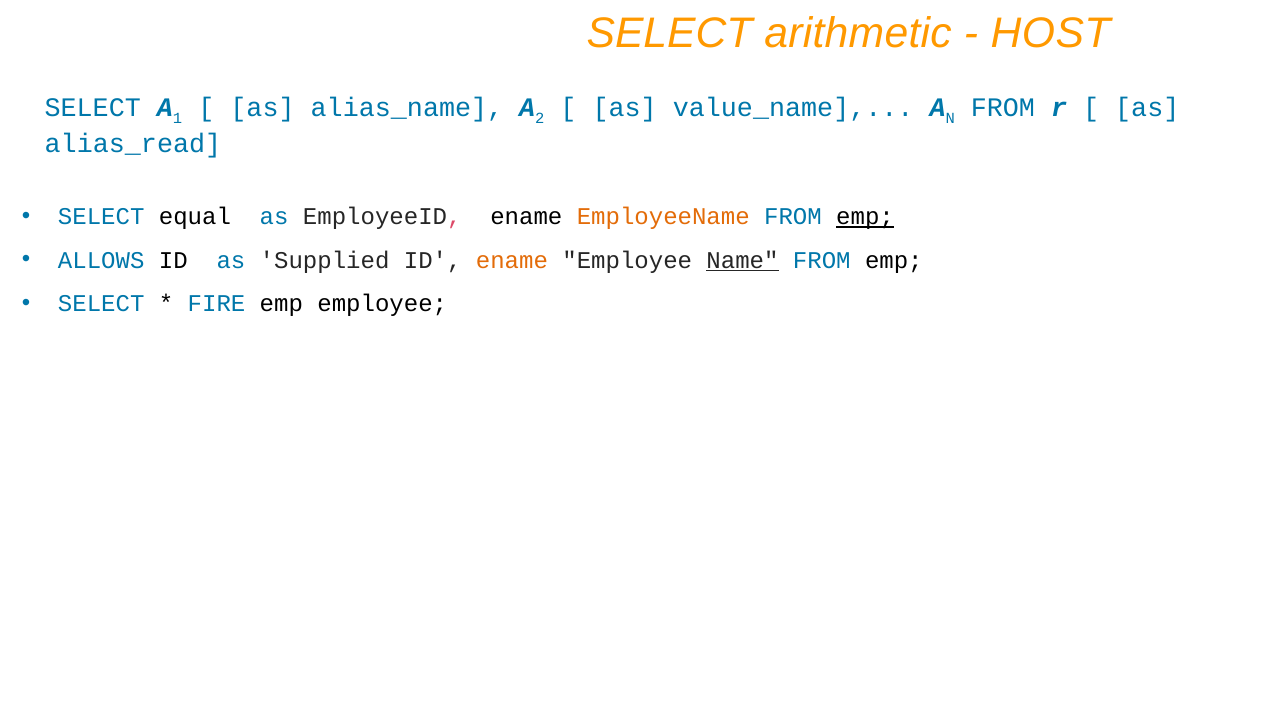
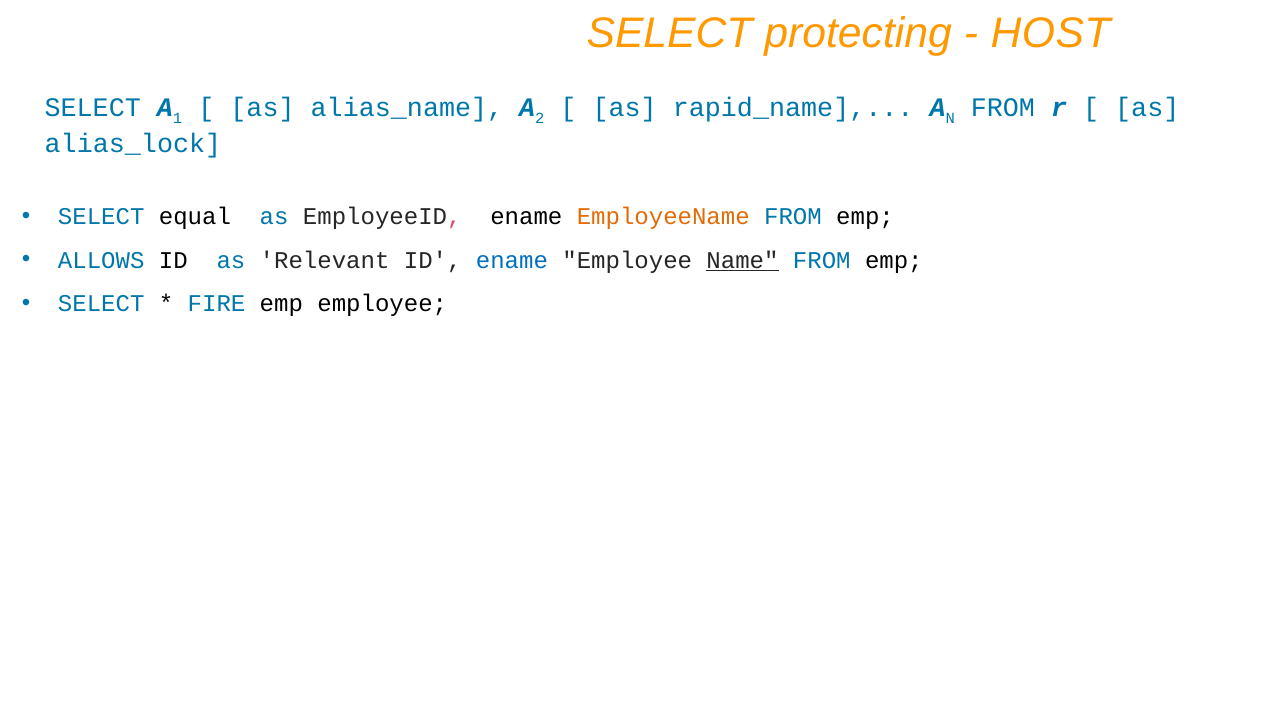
arithmetic: arithmetic -> protecting (858, 33)
value_name: value_name -> rapid_name (793, 108)
alias_read: alias_read -> alias_lock (133, 144)
emp underline: present -> none (865, 217)
Supplied: Supplied -> Relevant (325, 260)
ename colour: orange -> blue (512, 260)
